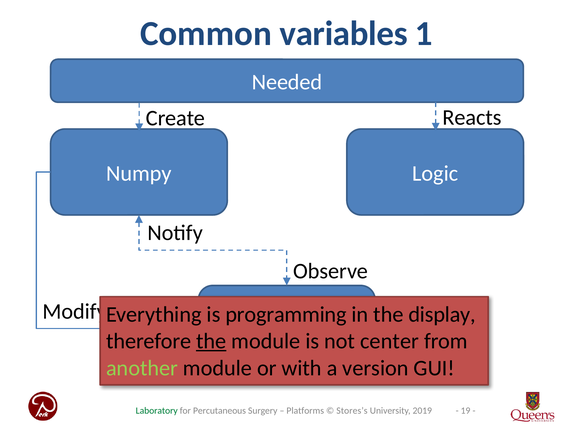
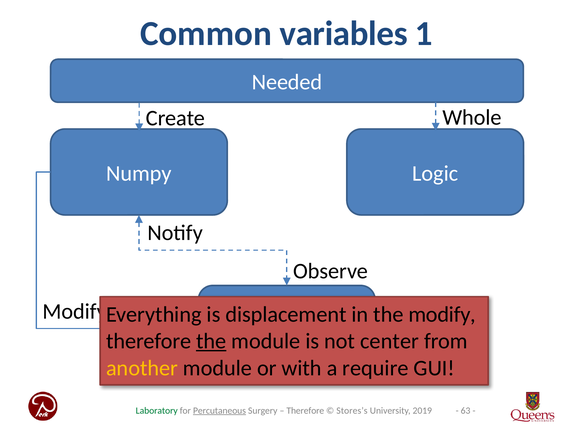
Reacts: Reacts -> Whole (472, 117)
programming: programming -> displacement (286, 314)
the display: display -> modify (442, 314)
another colour: light green -> yellow (142, 368)
version: version -> require (375, 368)
19: 19 -> 63 (466, 410)
Percutaneous underline: none -> present (220, 410)
Platforms: Platforms -> Therefore (305, 410)
